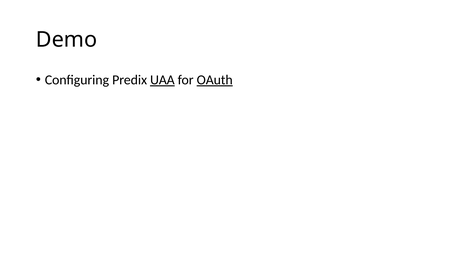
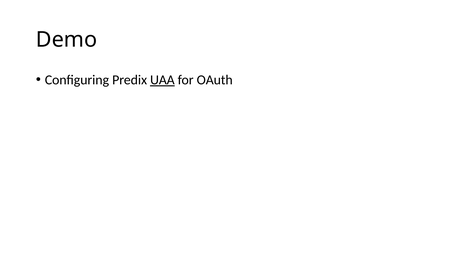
OAuth underline: present -> none (215, 80)
